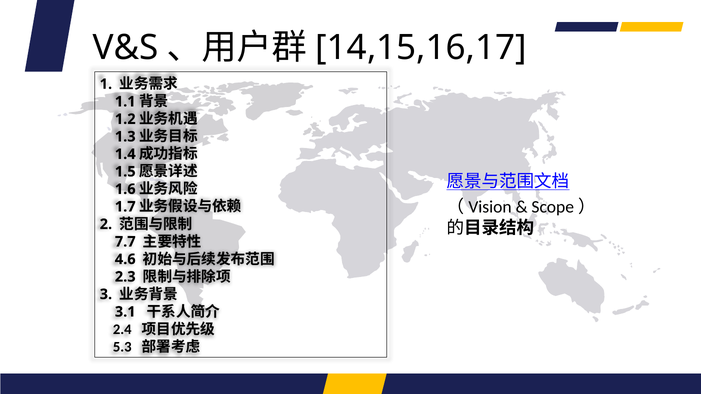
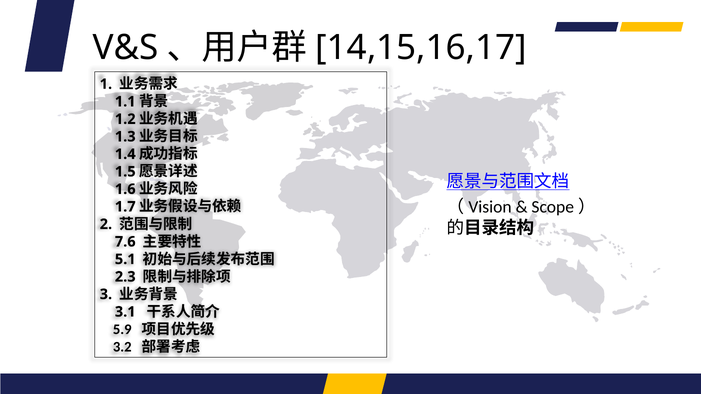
7.7: 7.7 -> 7.6 (125, 242)
4.6: 4.6 -> 5.1 (125, 259)
2.4: 2.4 -> 5.9 (122, 330)
5.3: 5.3 -> 3.2 (122, 347)
